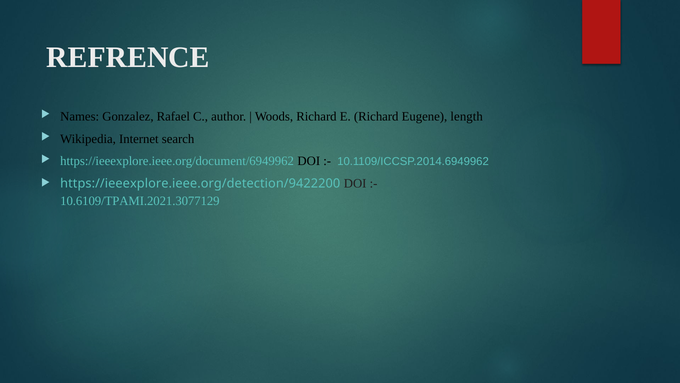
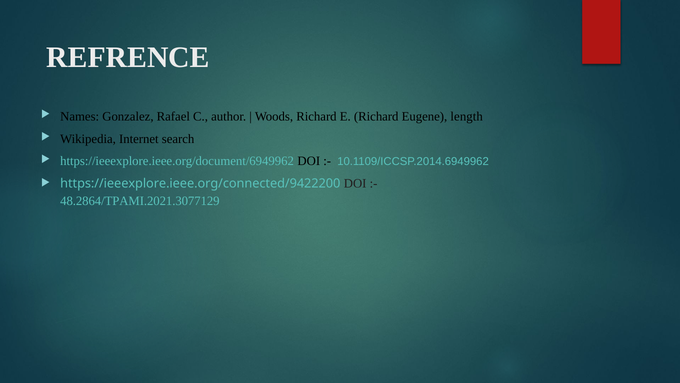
https://ieeexplore.ieee.org/detection/9422200: https://ieeexplore.ieee.org/detection/9422200 -> https://ieeexplore.ieee.org/connected/9422200 (200, 183)
10.6109/TPAMI.2021.3077129: 10.6109/TPAMI.2021.3077129 -> 48.2864/TPAMI.2021.3077129 (140, 201)
